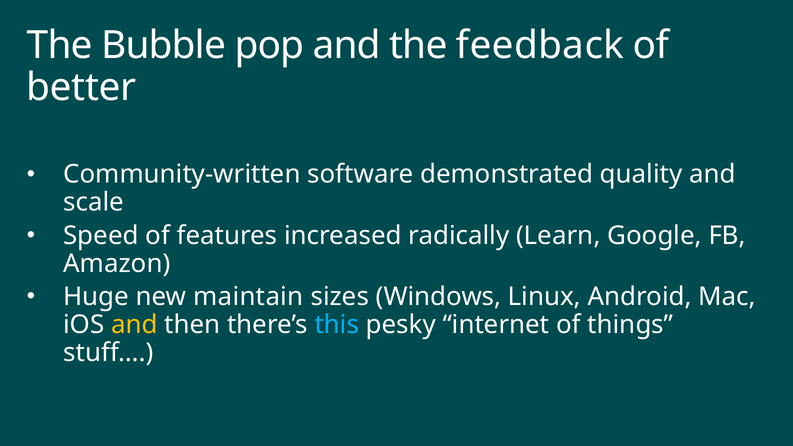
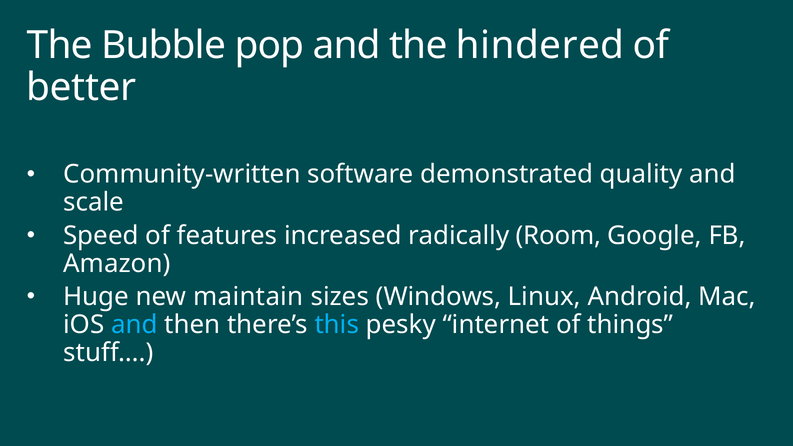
feedback: feedback -> hindered (540, 45)
Learn: Learn -> Room (558, 236)
and colour: yellow -> light blue (134, 325)
